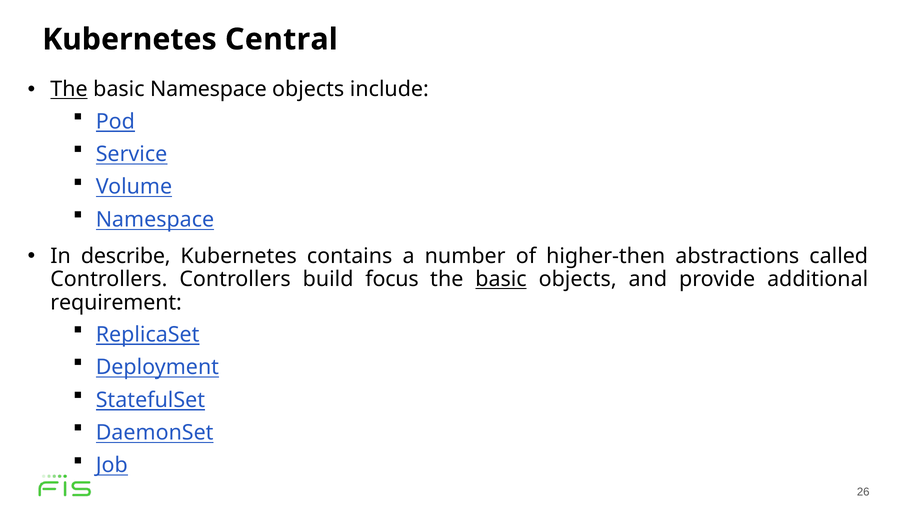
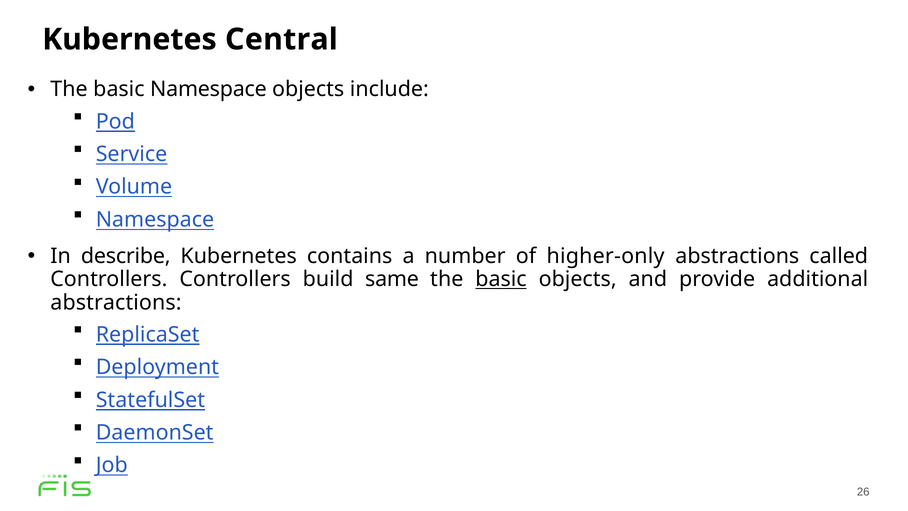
The underline: present -> none (69, 89)
higher-then: higher-then -> higher-only (606, 256)
focus: focus -> same (392, 279)
requirement: requirement -> abstractions (116, 302)
